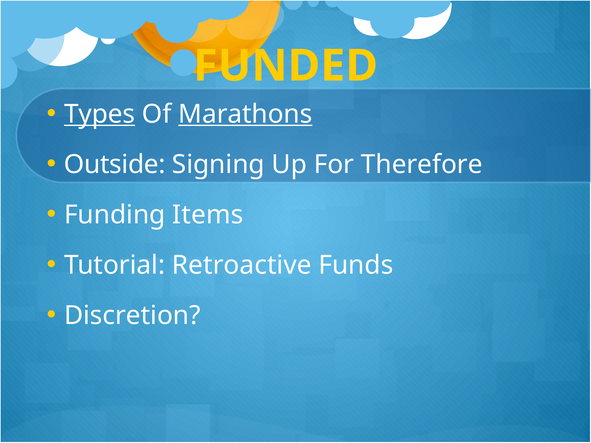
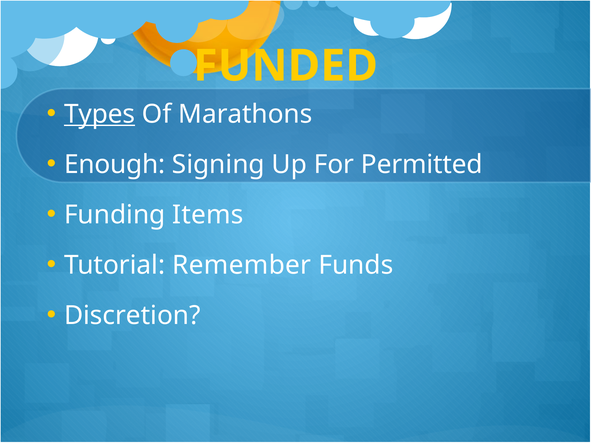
Marathons underline: present -> none (245, 114)
Outside: Outside -> Enough (115, 165)
Therefore: Therefore -> Permitted (422, 165)
Retroactive: Retroactive -> Remember (242, 265)
